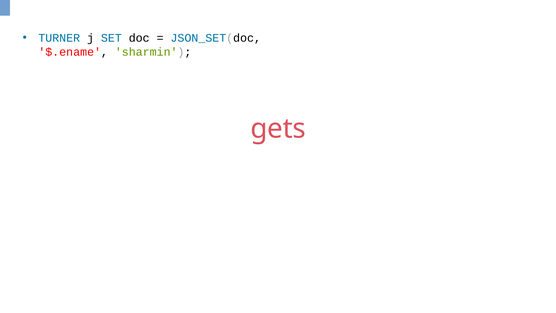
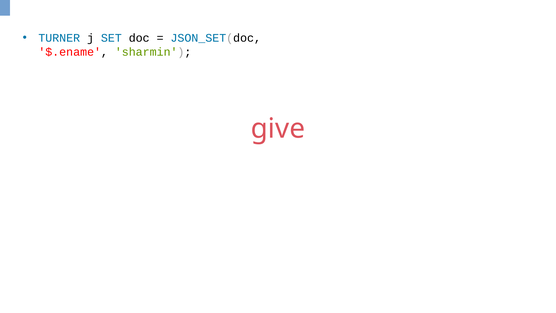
gets: gets -> give (278, 128)
